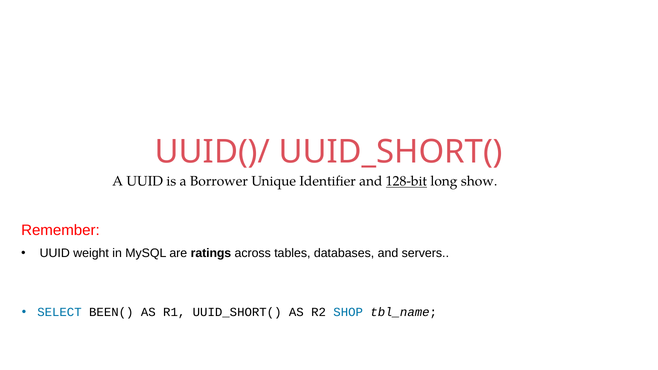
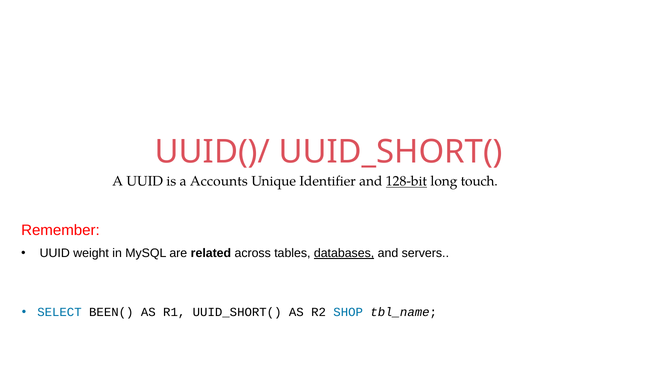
Borrower: Borrower -> Accounts (219, 181)
show: show -> touch (479, 181)
ratings: ratings -> related (211, 253)
databases underline: none -> present (344, 253)
